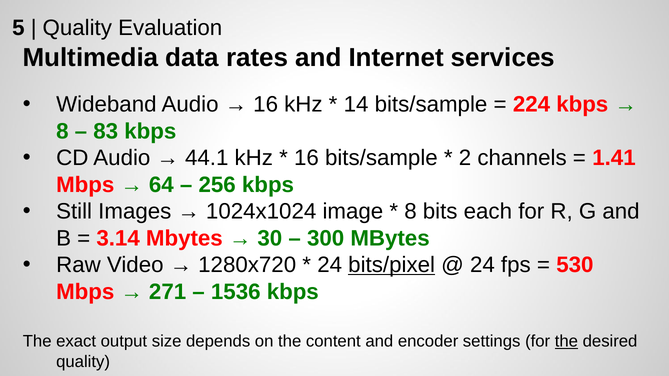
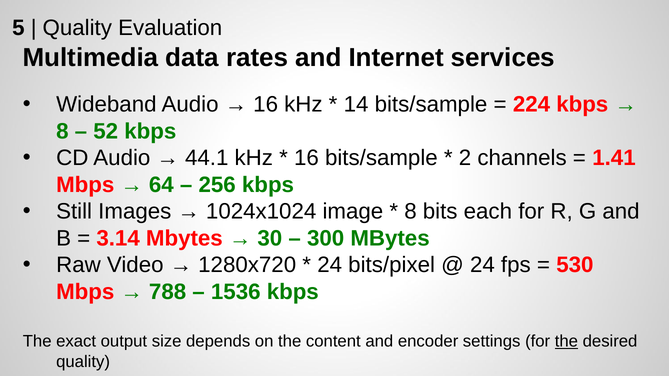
83: 83 -> 52 (106, 131)
bits/pixel underline: present -> none (392, 265)
271: 271 -> 788 (168, 292)
